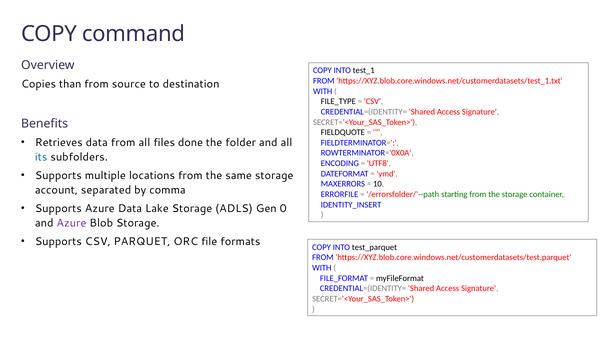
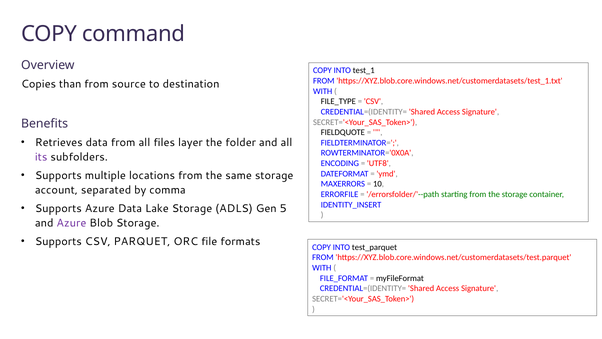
done: done -> layer (190, 142)
its colour: blue -> purple (41, 157)
0: 0 -> 5 (283, 208)
